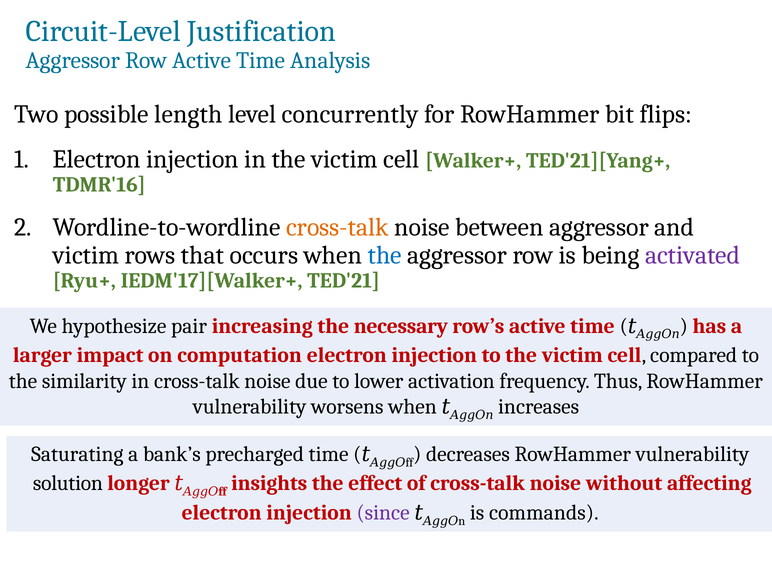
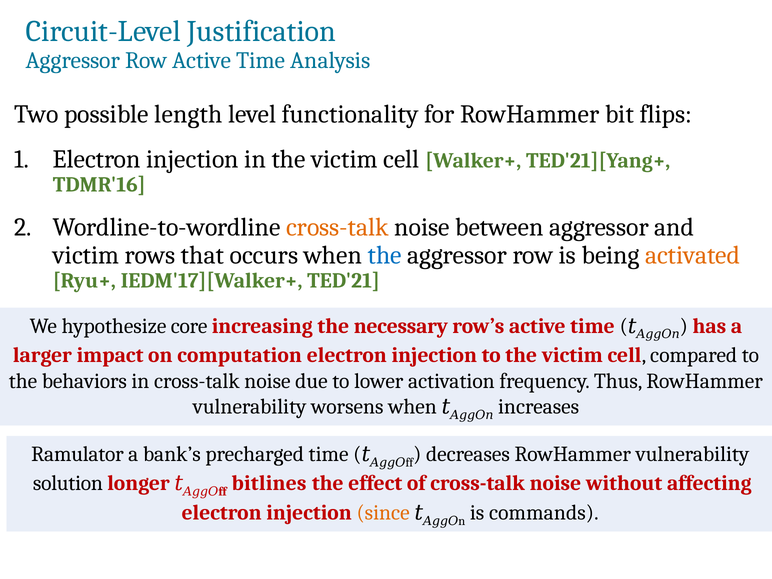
concurrently: concurrently -> functionality (350, 114)
activated colour: purple -> orange (693, 255)
pair: pair -> core (189, 326)
similarity: similarity -> behaviors (84, 381)
Saturating: Saturating -> Ramulator (77, 454)
insights: insights -> bitlines (269, 483)
since colour: purple -> orange (383, 513)
